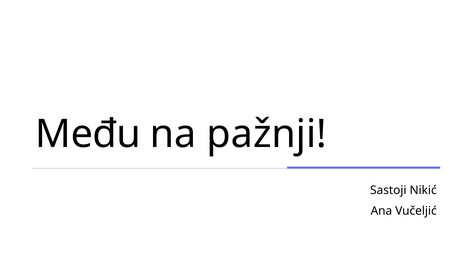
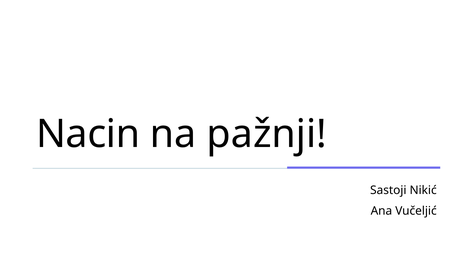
Među: Među -> Nacin (88, 134)
